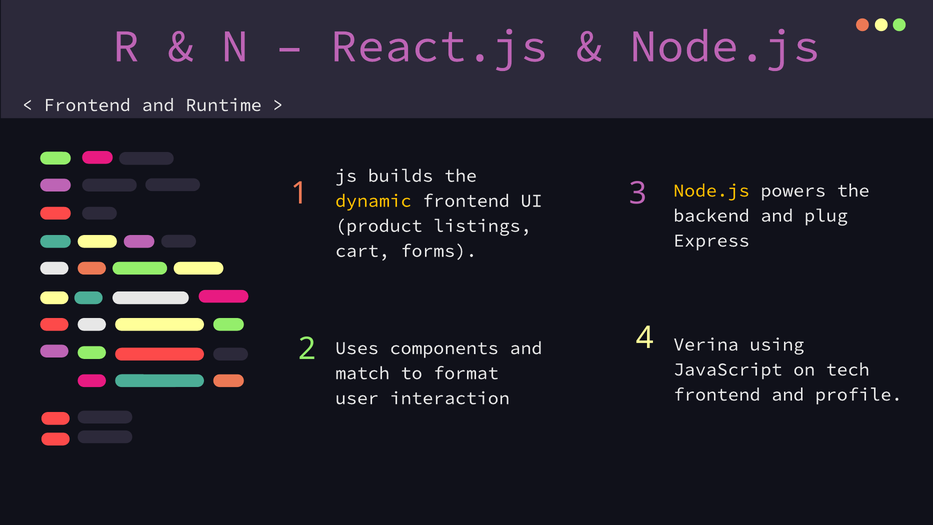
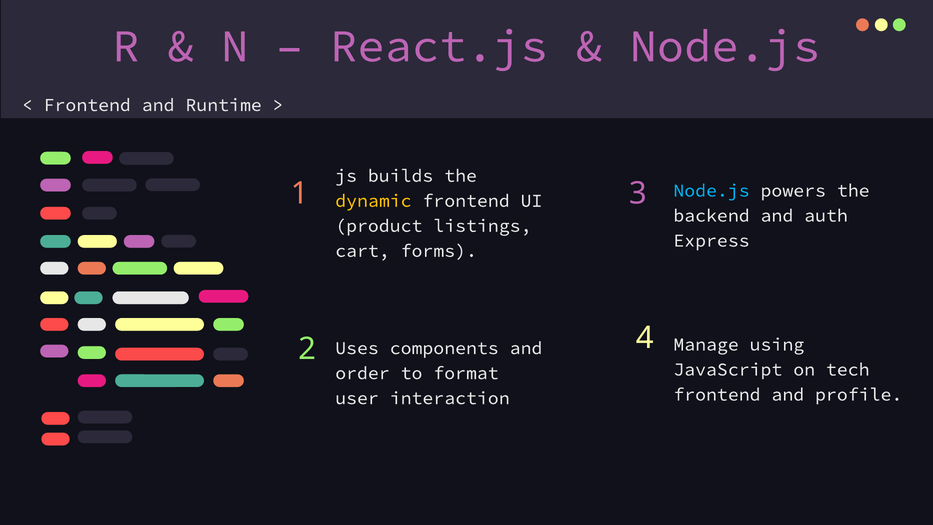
Node.js colour: yellow -> light blue (712, 190)
plug: plug -> auth (826, 216)
Verina: Verina -> Manage (706, 344)
match: match -> order (362, 373)
